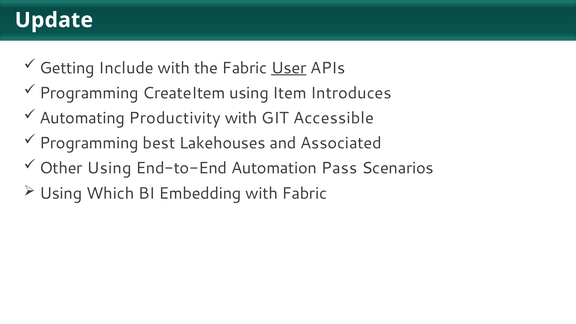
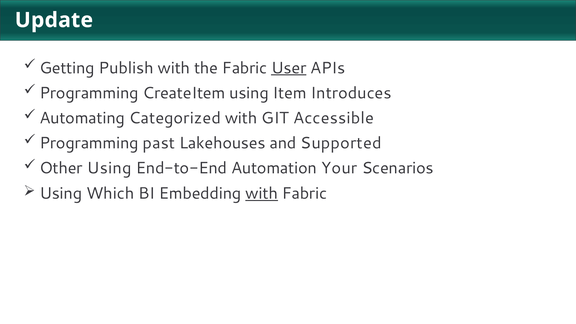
Include: Include -> Publish (126, 68)
Productivity: Productivity -> Categorized (175, 118)
best: best -> past (159, 143)
Associated: Associated -> Supported (341, 143)
Pass: Pass -> Your (339, 168)
with underline: none -> present (262, 193)
